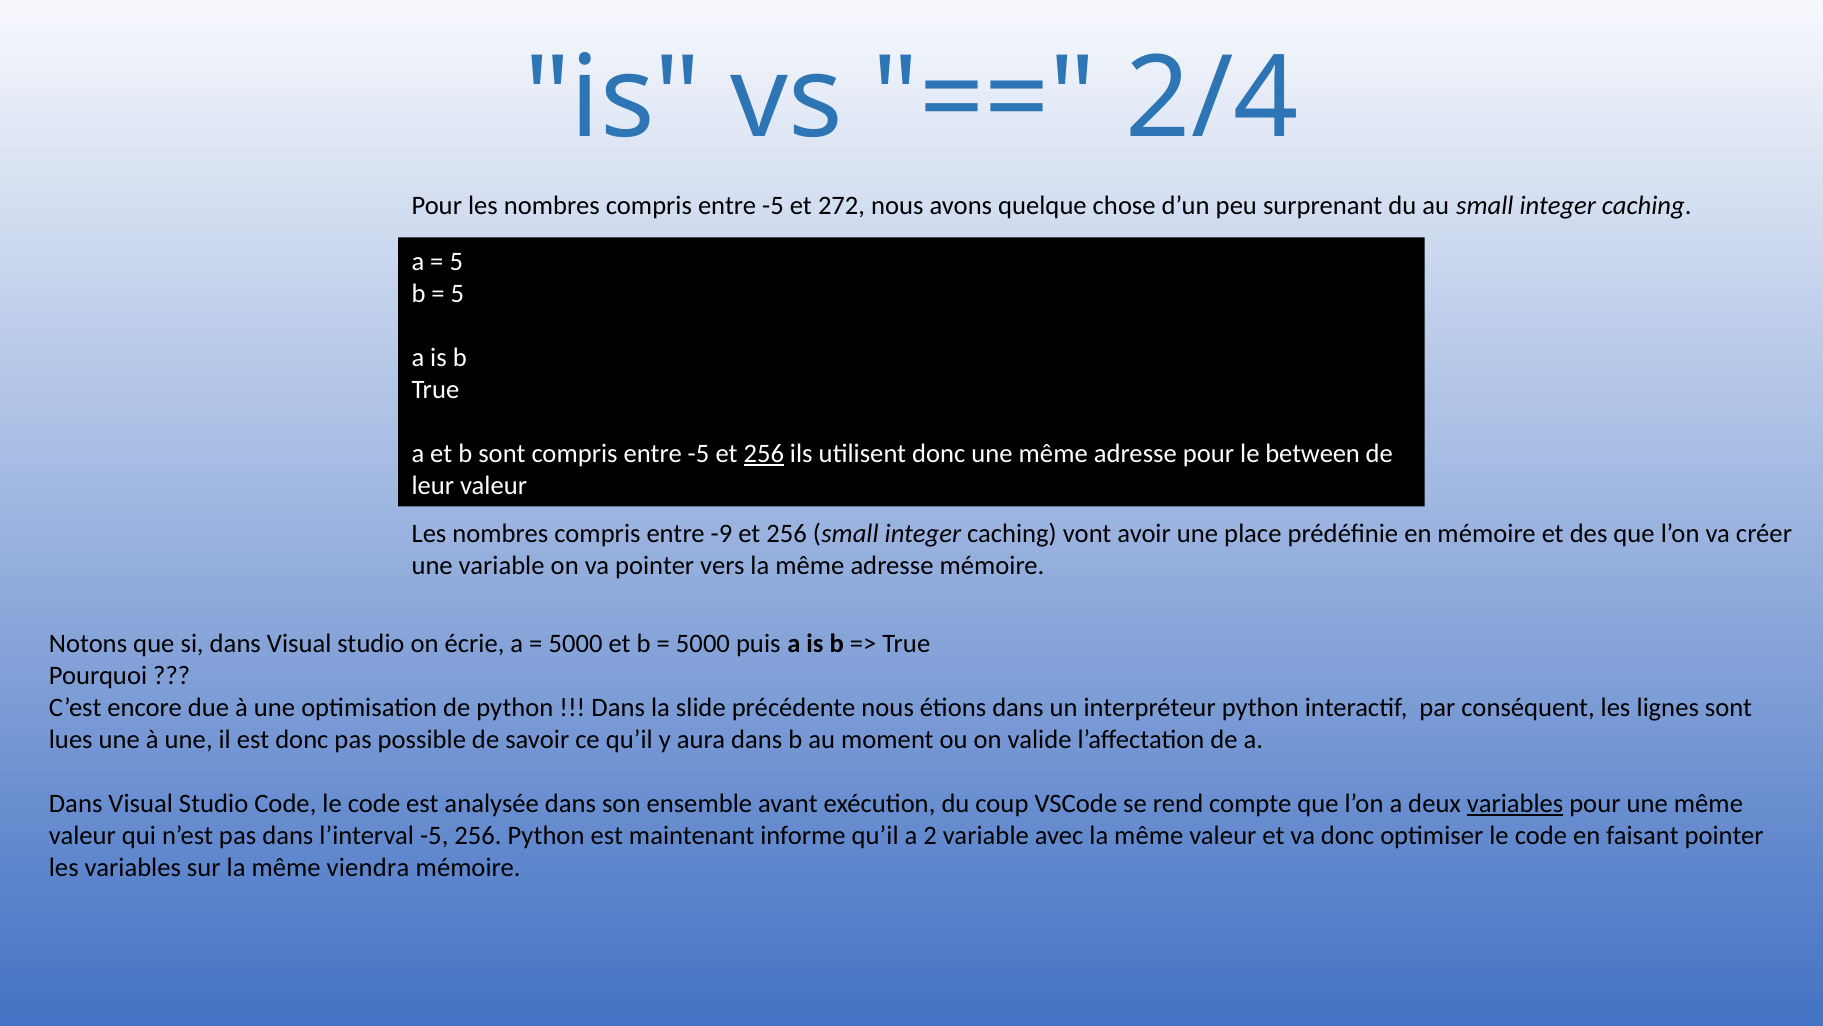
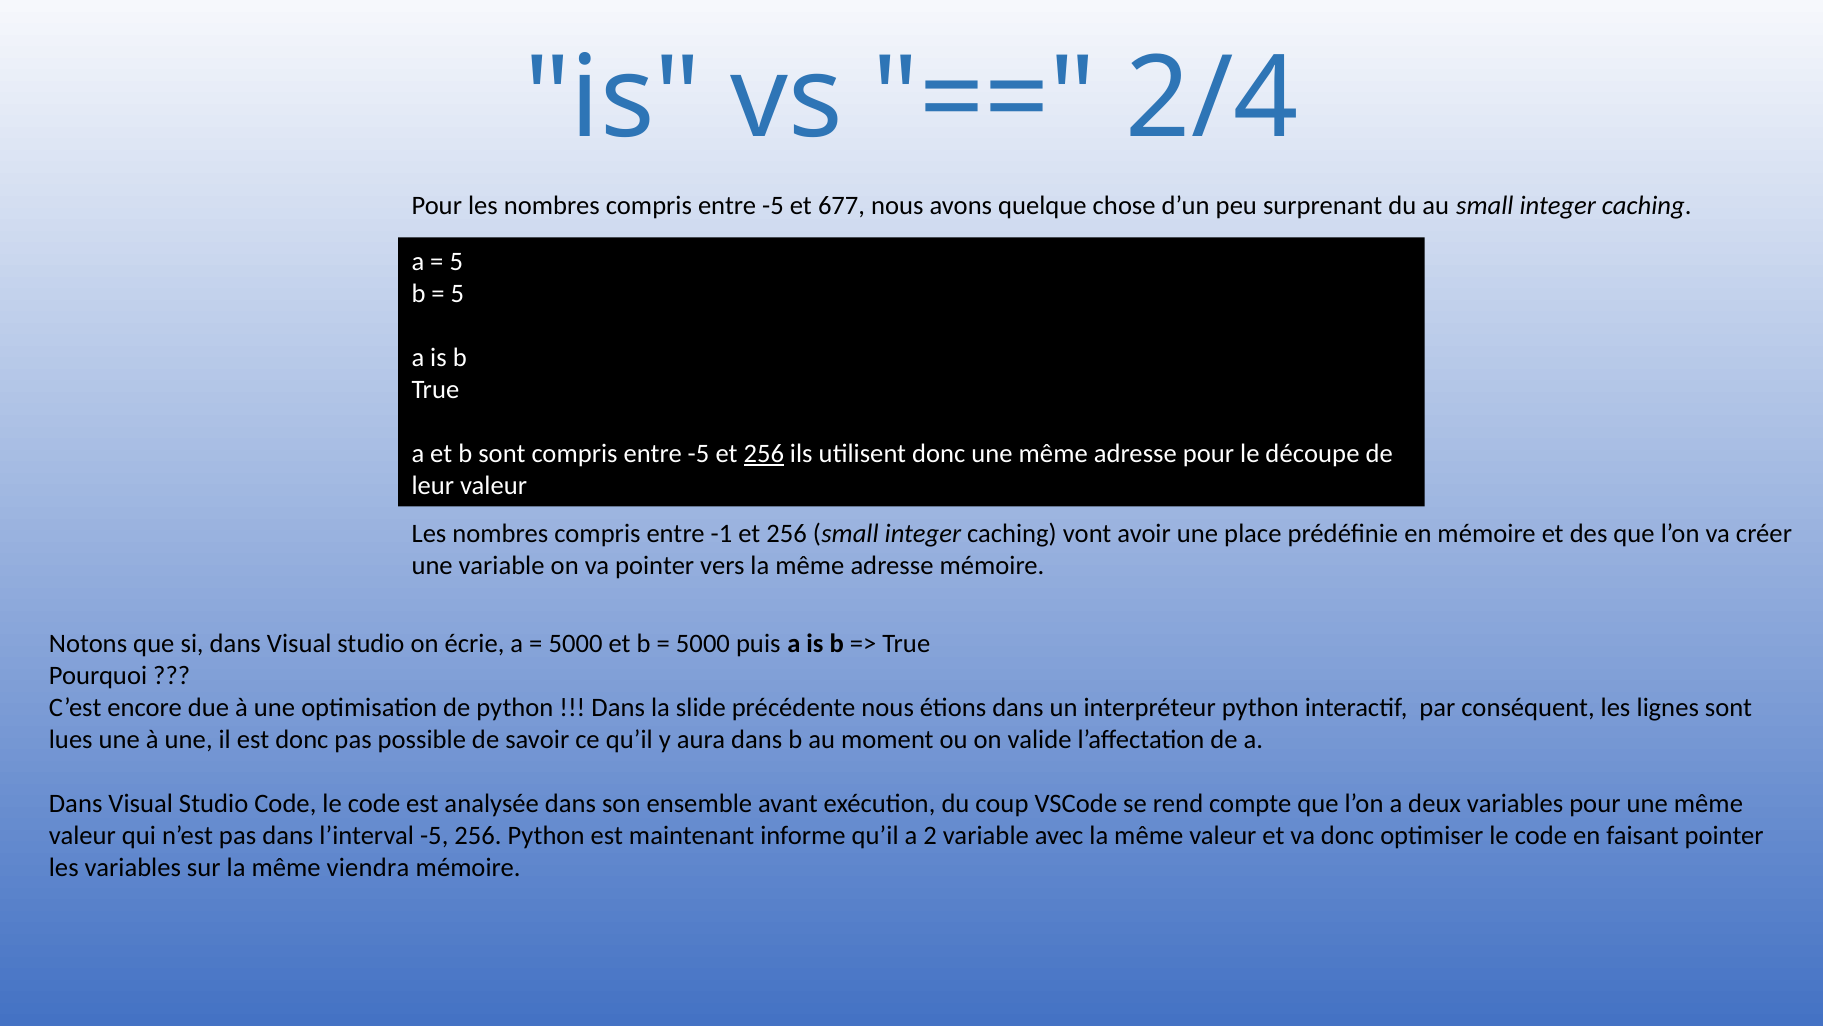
272: 272 -> 677 (842, 206)
between: between -> découpe (1312, 453)
-9: -9 -> -1 (722, 533)
variables underline: present -> none (1515, 803)
